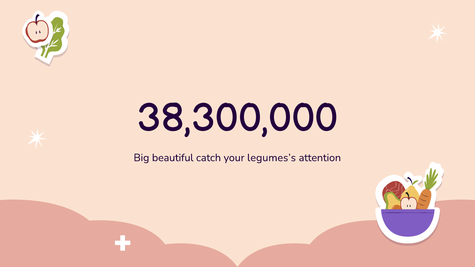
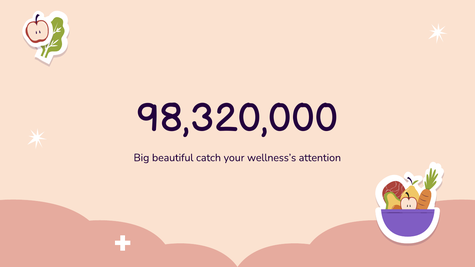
38,300,000: 38,300,000 -> 98,320,000 (237, 118)
legumes’s: legumes’s -> wellness’s (272, 158)
